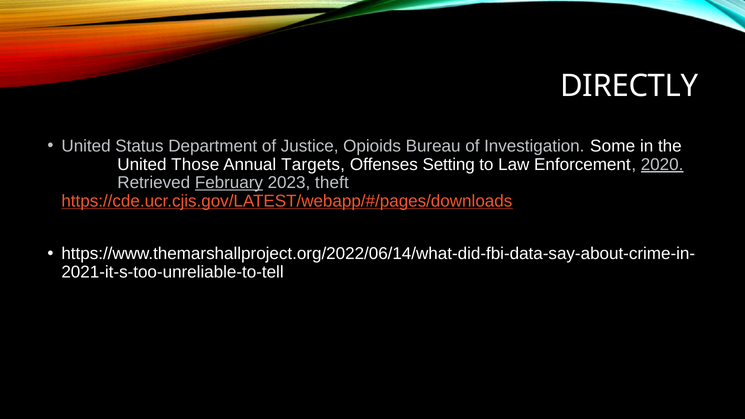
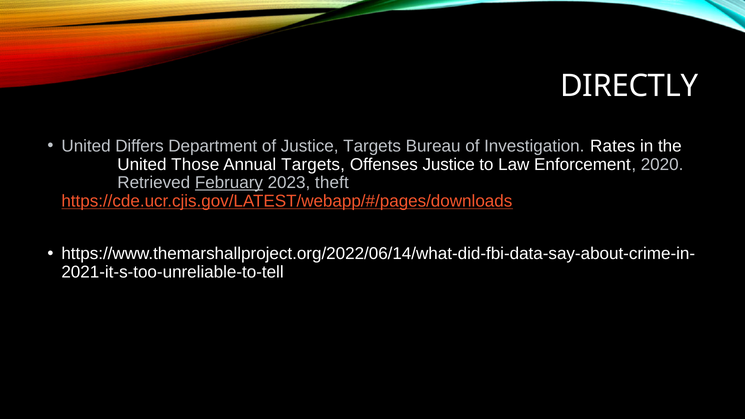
Status: Status -> Differs (140, 146)
Justice Opioids: Opioids -> Targets (372, 146)
Some: Some -> Rates (613, 146)
Offenses Setting: Setting -> Justice (449, 164)
2020 underline: present -> none (662, 164)
